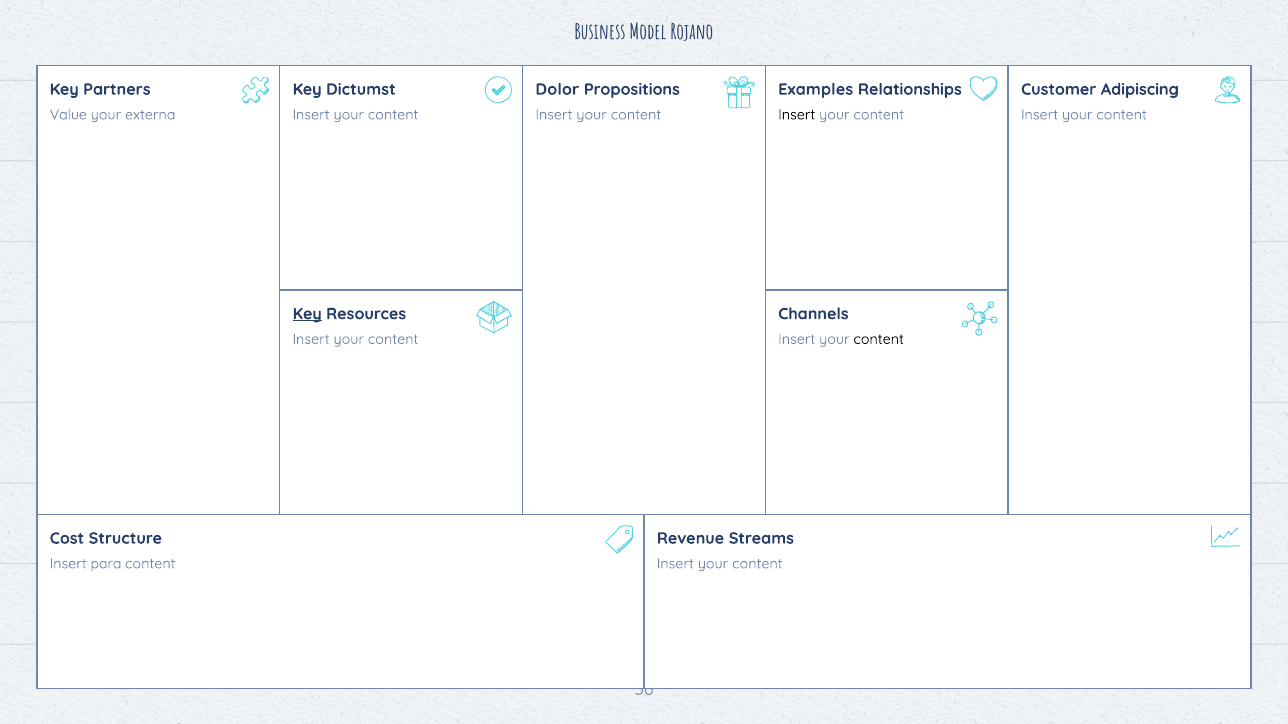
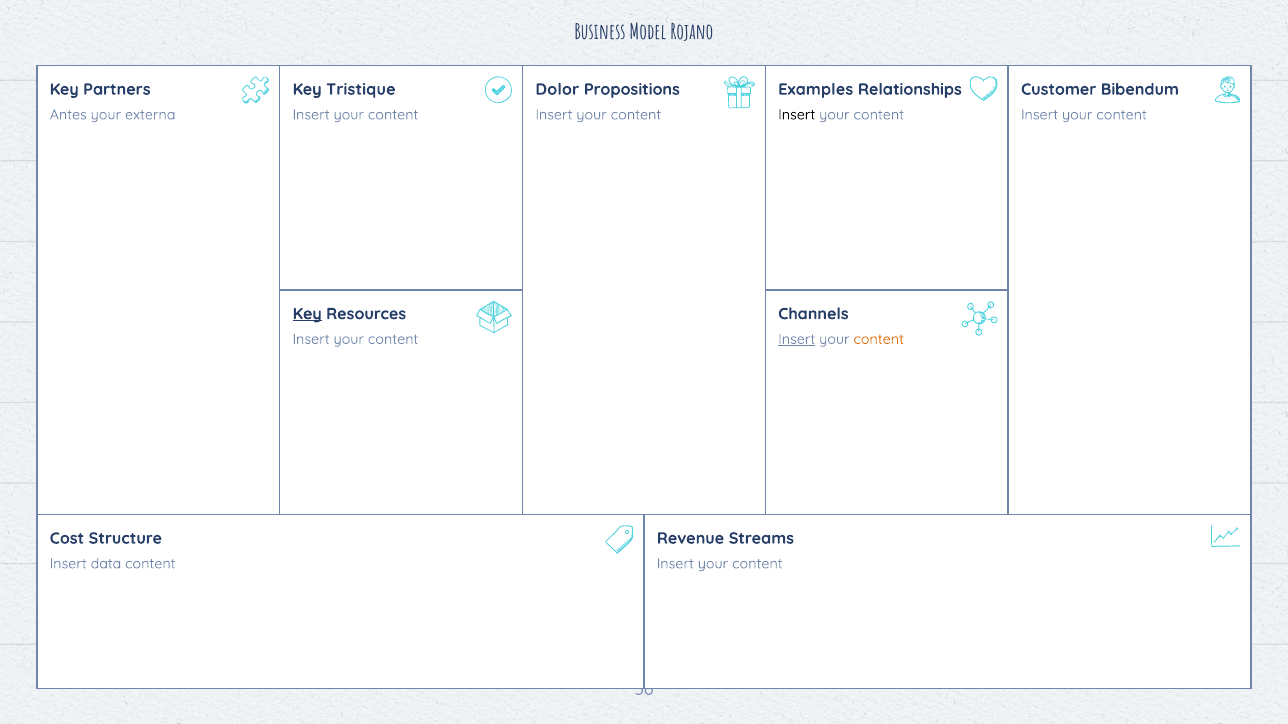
Dictumst: Dictumst -> Tristique (361, 89)
Adipiscing: Adipiscing -> Bibendum (1140, 89)
Value: Value -> Antes (68, 115)
Insert underline: none -> present (797, 339)
content colour: black -> orange (879, 339)
para: para -> data (106, 564)
